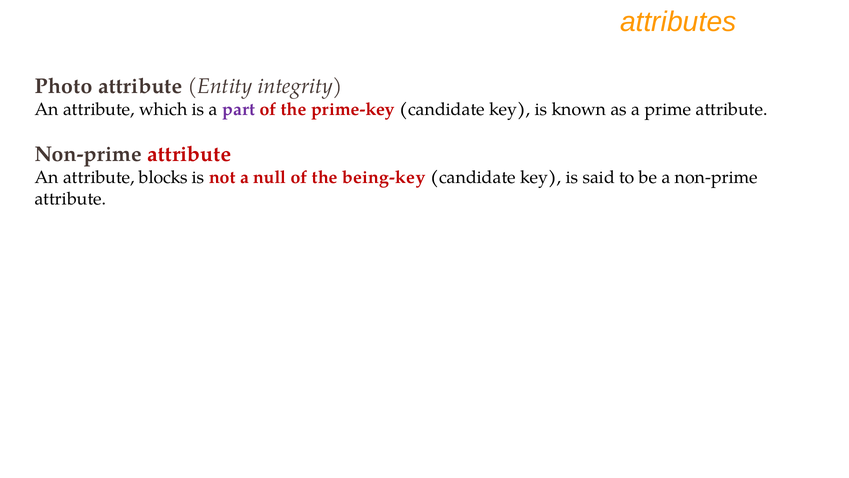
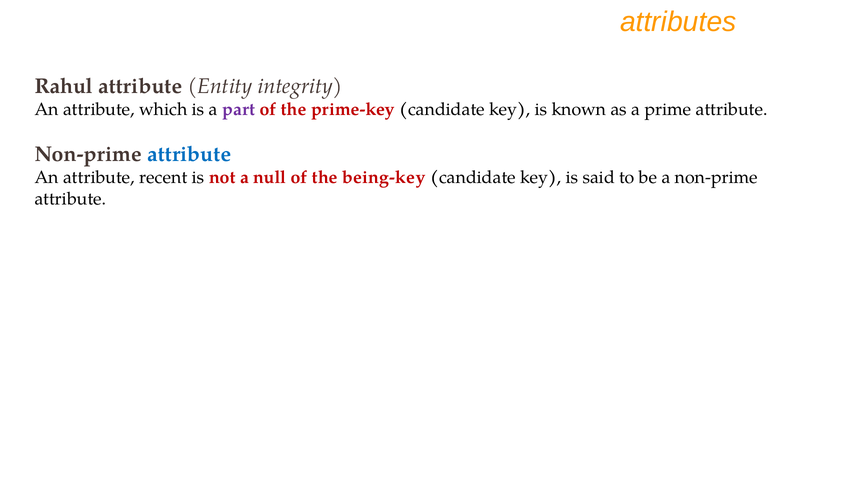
Photo: Photo -> Rahul (64, 86)
attribute colour: red -> blue (189, 154)
blocks: blocks -> recent (163, 177)
